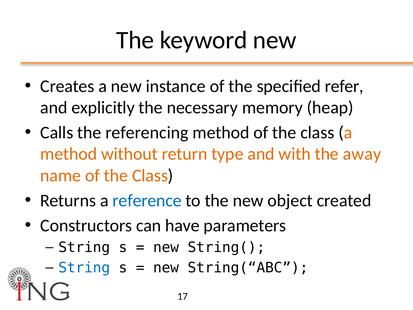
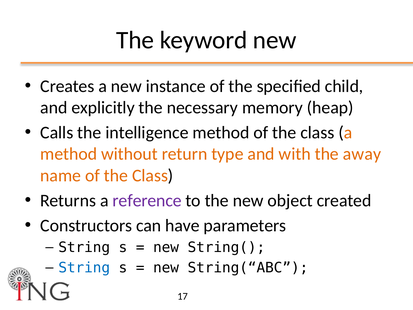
refer: refer -> child (344, 86)
referencing: referencing -> intelligence (147, 133)
reference colour: blue -> purple (147, 200)
